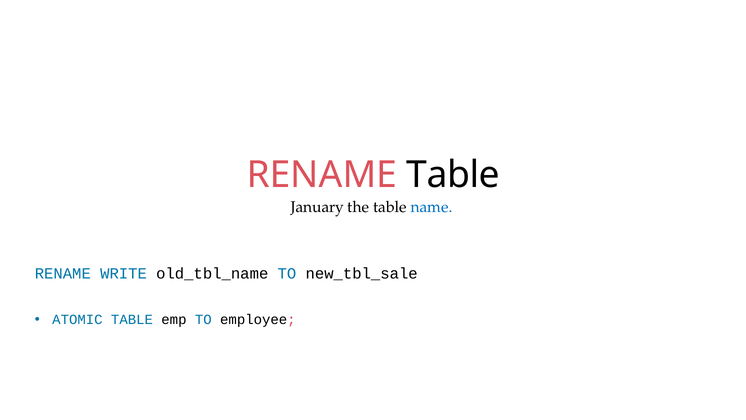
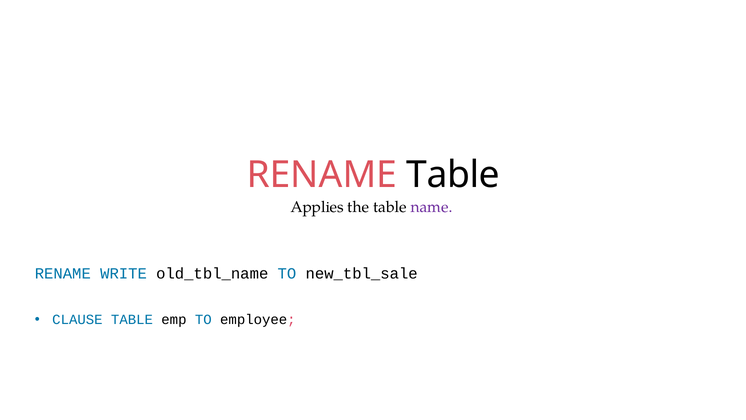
January: January -> Applies (317, 207)
name colour: blue -> purple (431, 207)
ATOMIC: ATOMIC -> CLAUSE (77, 319)
